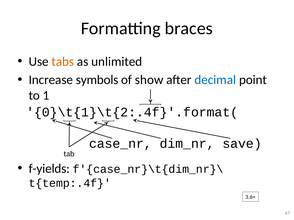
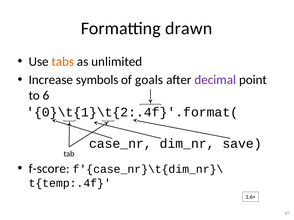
braces: braces -> drawn (189, 28)
show: show -> goals (149, 80)
decimal colour: blue -> purple (215, 80)
1: 1 -> 6 (46, 96)
f-yields: f-yields -> f-score (49, 169)
